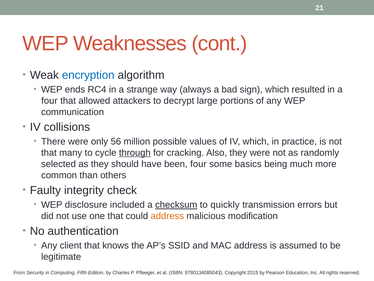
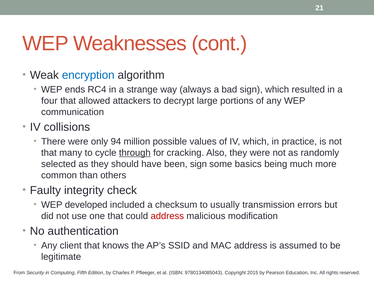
56: 56 -> 94 (116, 141)
been four: four -> sign (198, 164)
disclosure: disclosure -> developed (86, 204)
checksum underline: present -> none (176, 204)
quickly: quickly -> usually (225, 204)
address colour: orange -> red (167, 216)
